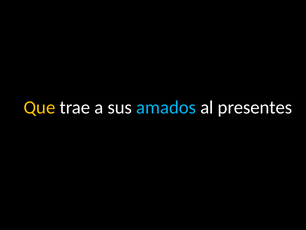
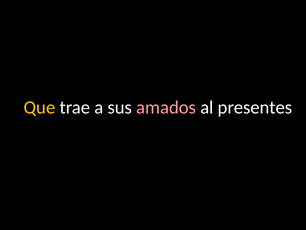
amados colour: light blue -> pink (166, 107)
